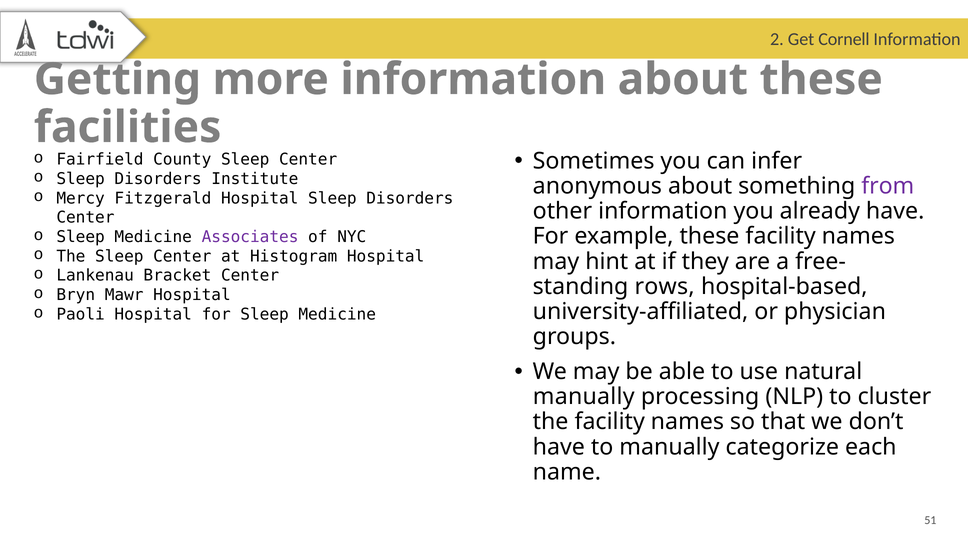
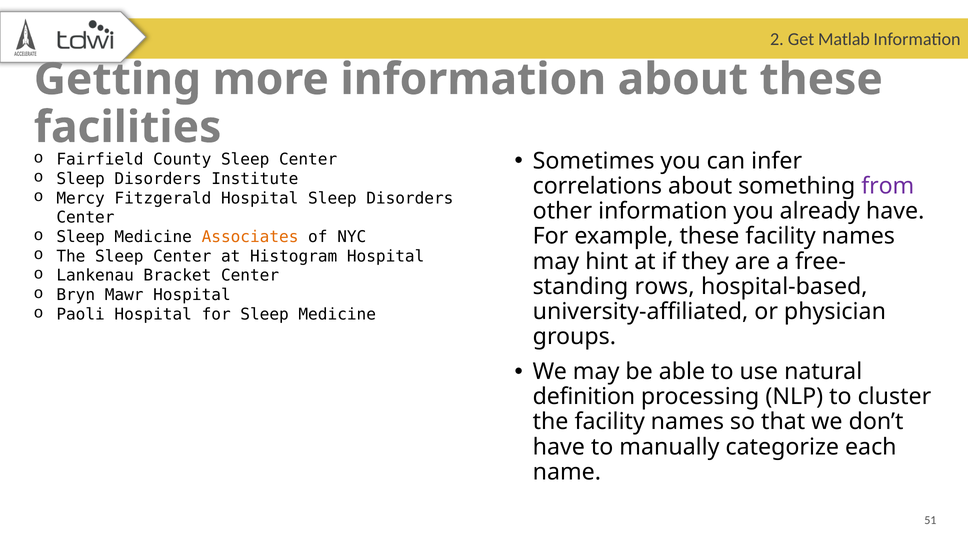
Cornell: Cornell -> Matlab (844, 39)
anonymous: anonymous -> correlations (597, 186)
Associates colour: purple -> orange (250, 237)
manually: manually -> definition (584, 396)
